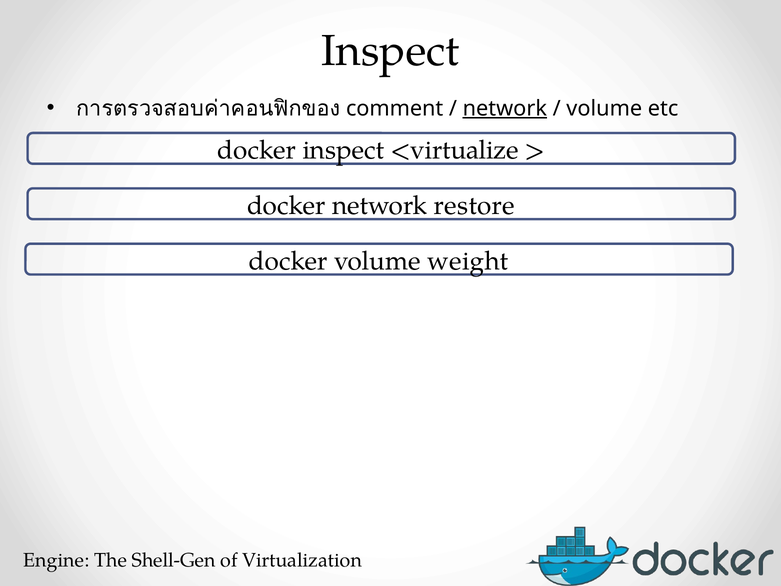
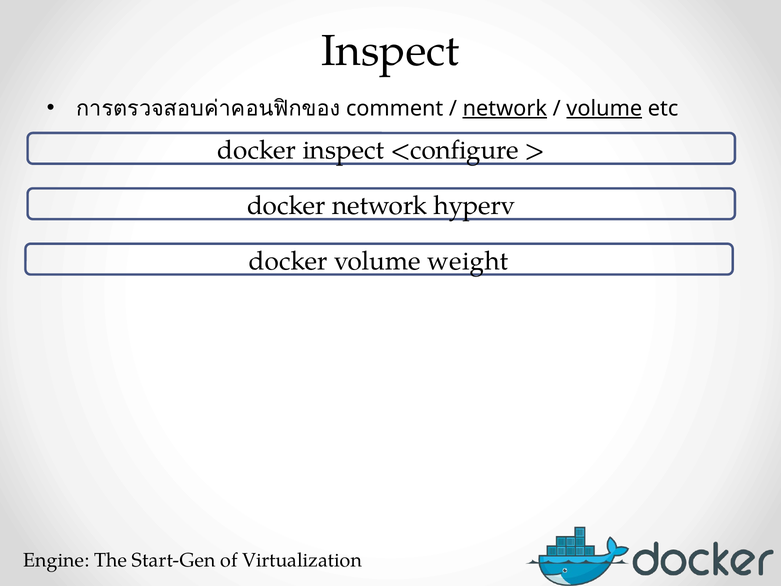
volume underline: none -> present (604, 108)
<virtualize: <virtualize -> <configure (455, 150)
restore: restore -> hyperv (475, 205)
Shell-Gen: Shell-Gen -> Start-Gen (174, 560)
